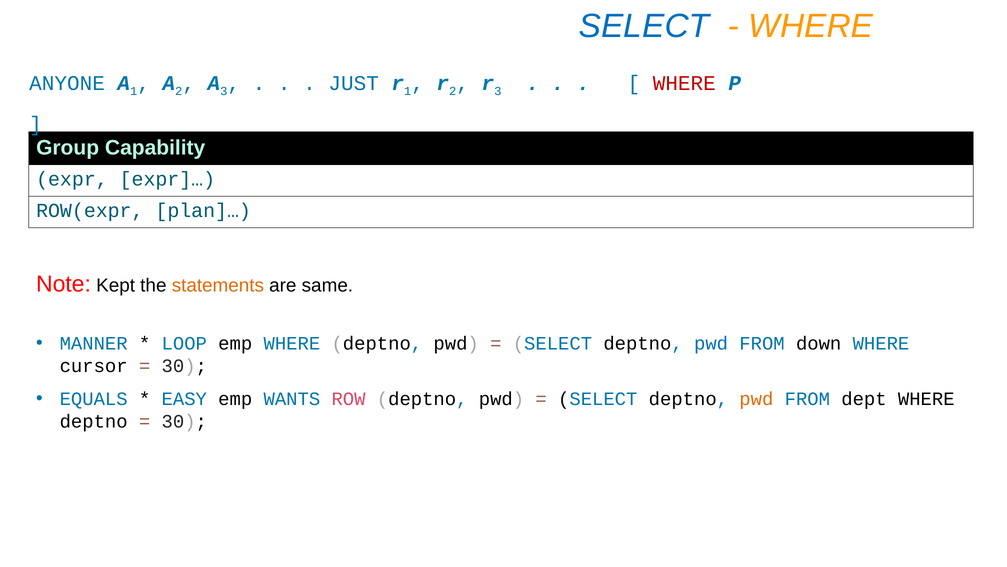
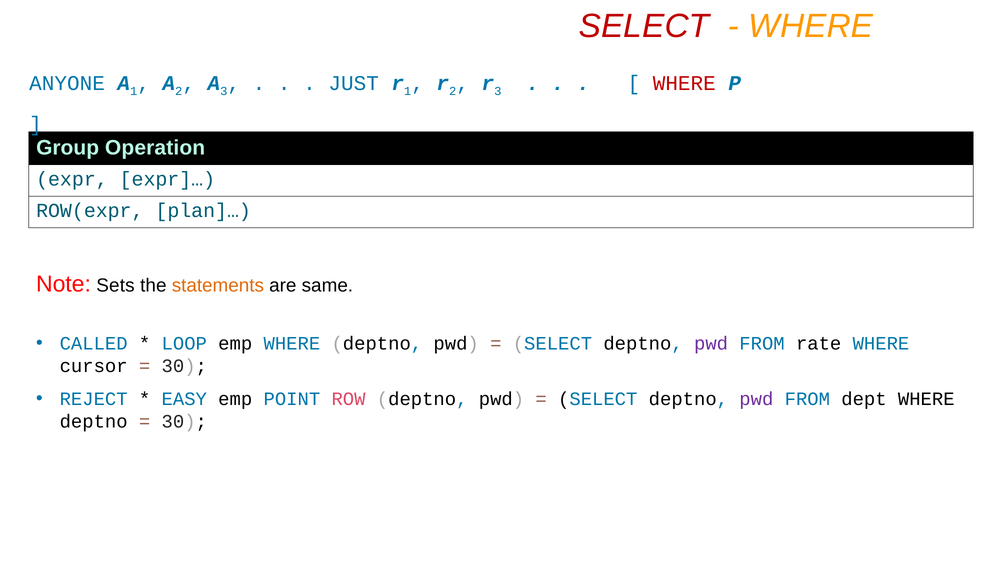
SELECT colour: blue -> red (644, 26)
Capability: Capability -> Operation (155, 148)
Kept: Kept -> Sets (116, 285)
MANNER: MANNER -> CALLED (94, 343)
pwd colour: blue -> purple (711, 343)
down: down -> rate (819, 343)
EQUALS: EQUALS -> REJECT (94, 398)
WANTS: WANTS -> POINT (292, 398)
pwd colour: orange -> purple (756, 398)
